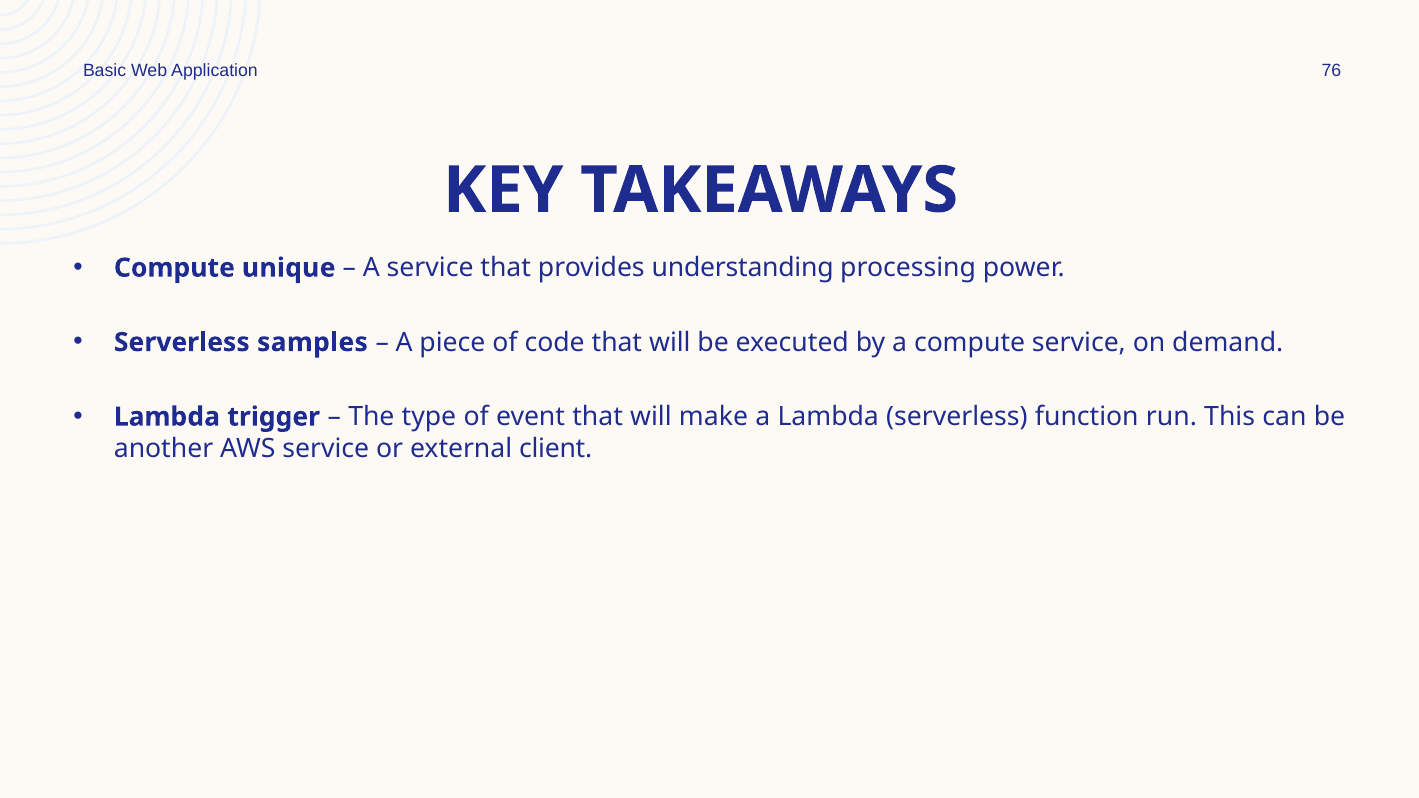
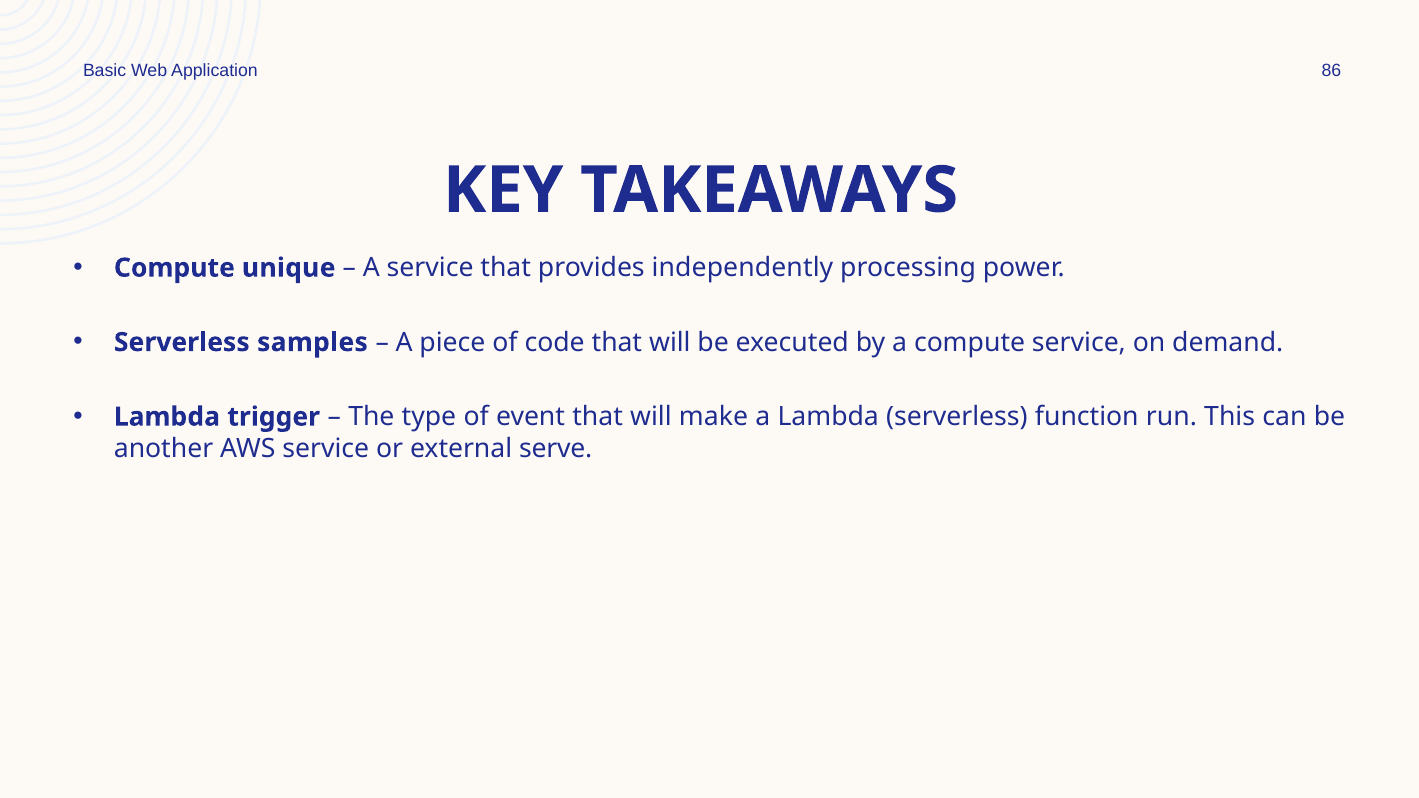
76: 76 -> 86 (1331, 70)
understanding: understanding -> independently (742, 268)
client: client -> serve (556, 449)
